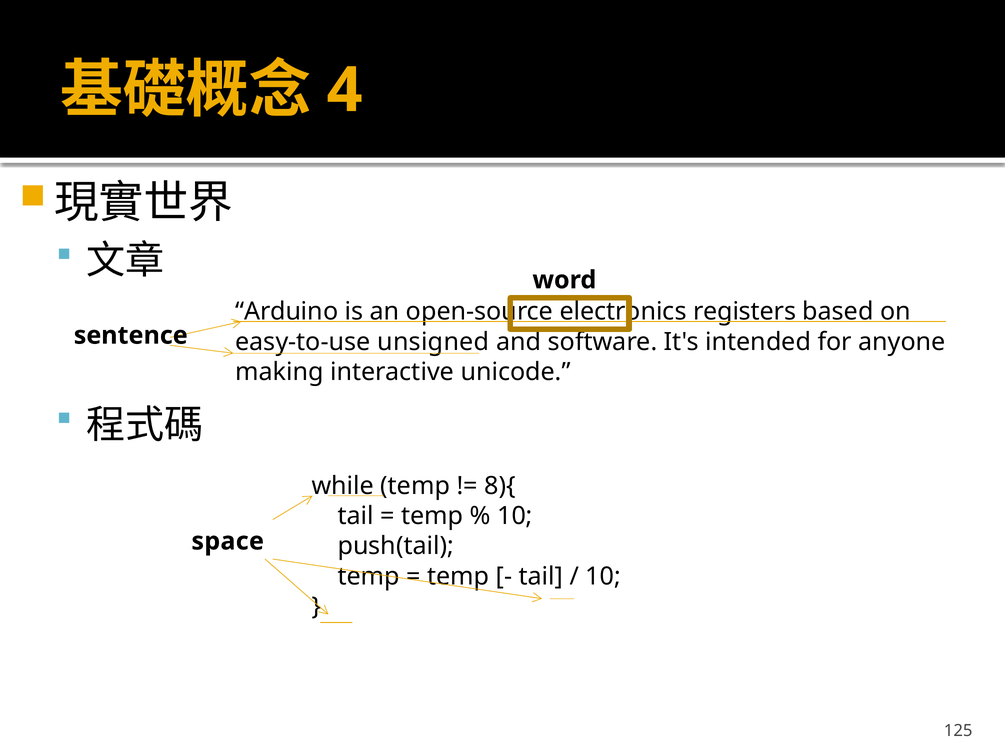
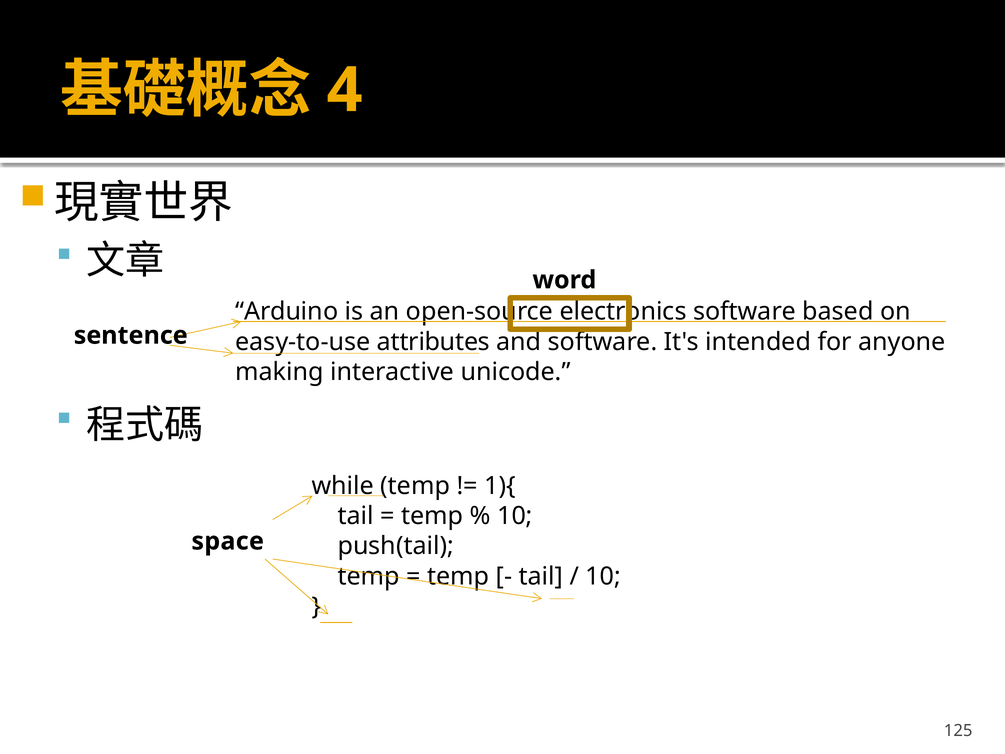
registers: registers -> software (745, 312)
unsigned: unsigned -> attributes (433, 342)
8){: 8){ -> 1){ (500, 486)
